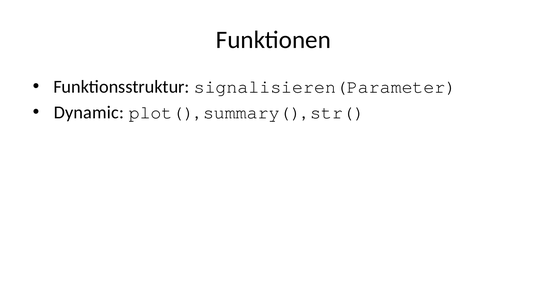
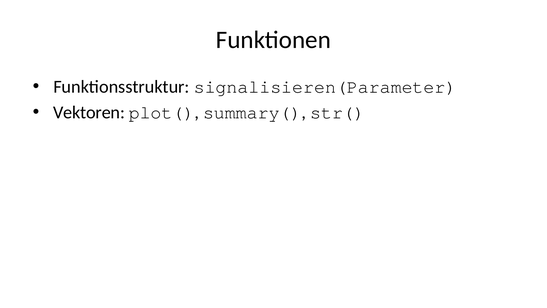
Dynamic: Dynamic -> Vektoren (89, 112)
